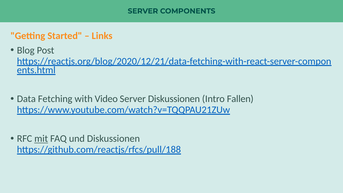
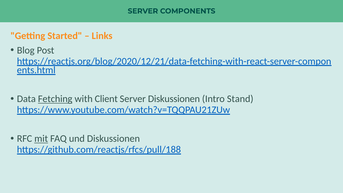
Fetching underline: none -> present (55, 99)
Video: Video -> Client (106, 99)
Fallen: Fallen -> Stand (240, 99)
